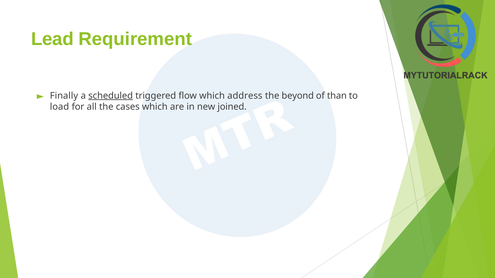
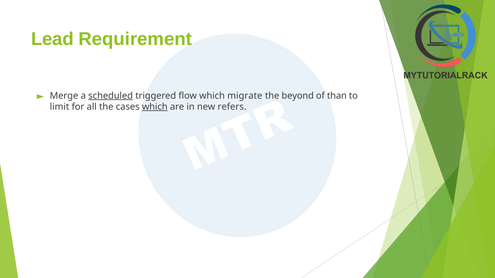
Finally: Finally -> Merge (64, 96)
address: address -> migrate (245, 96)
load: load -> limit (59, 107)
which underline: none -> present (155, 107)
joined: joined -> refers (232, 107)
